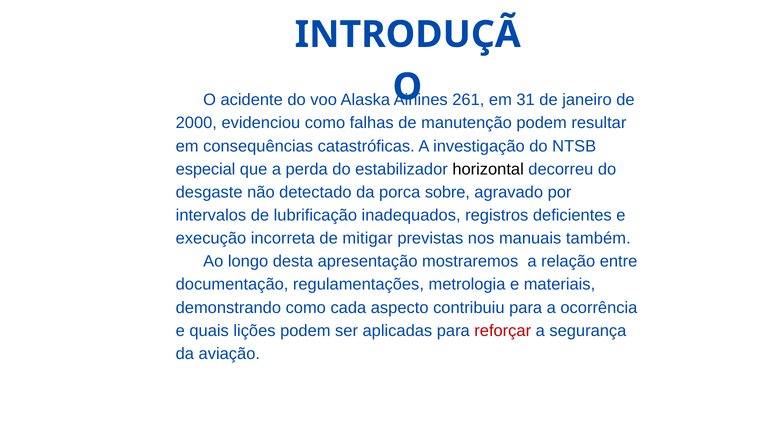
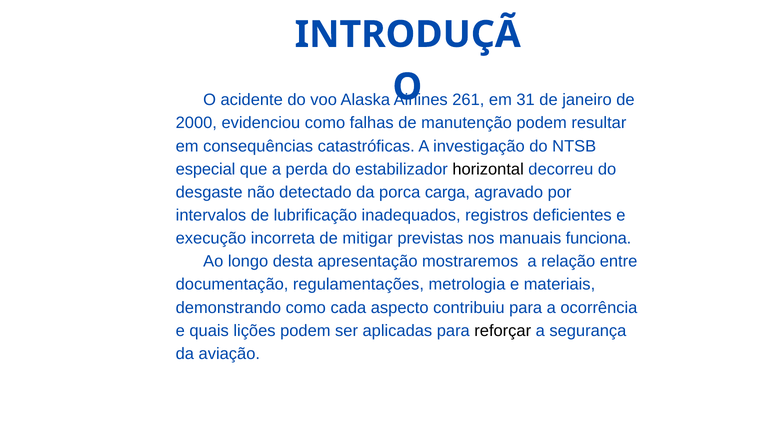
sobre: sobre -> carga (447, 192)
também: também -> funciona (598, 238)
reforçar colour: red -> black (503, 331)
